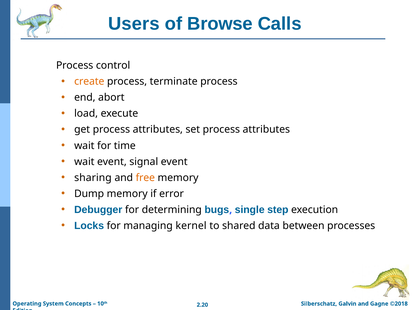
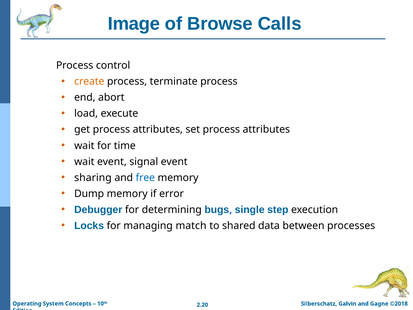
Users: Users -> Image (134, 24)
free colour: orange -> blue (145, 177)
kernel: kernel -> match (191, 225)
